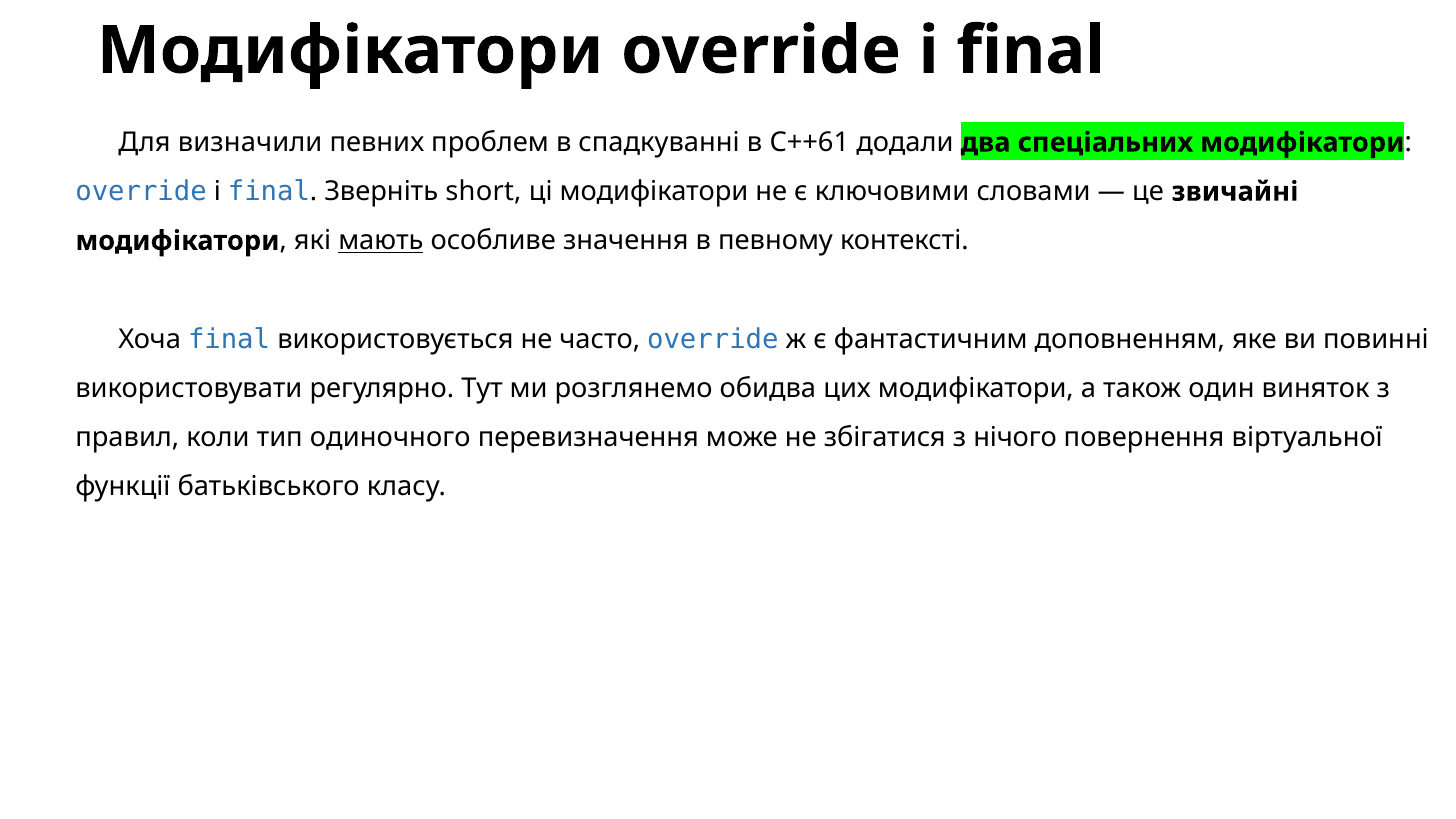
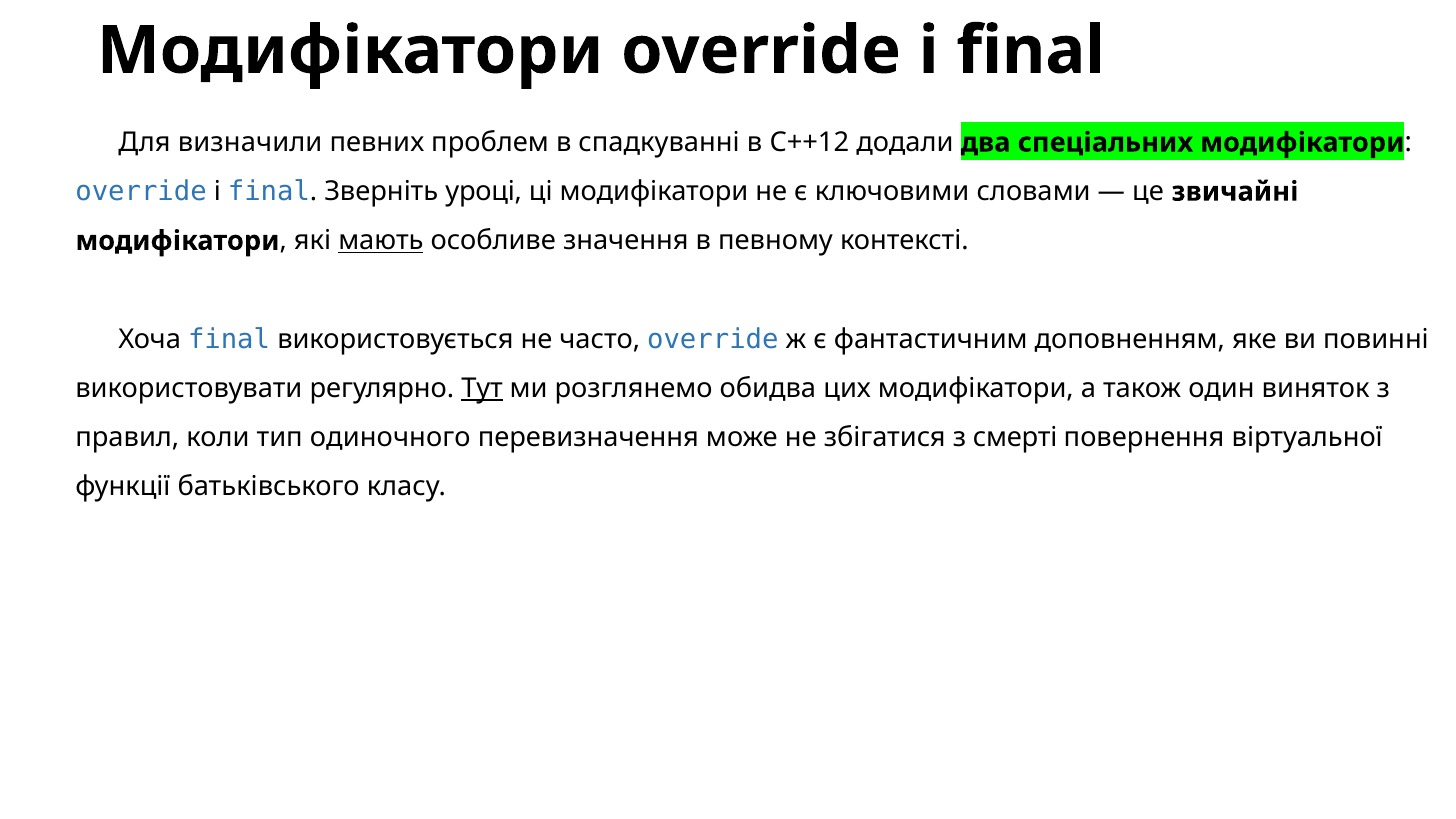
C++61: C++61 -> C++12 (809, 143)
short: short -> уроці (484, 192)
Тут underline: none -> present (482, 388)
нічого: нічого -> смерті (1015, 437)
